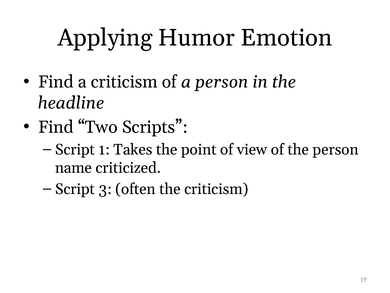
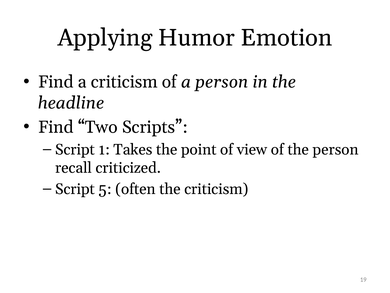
name: name -> recall (74, 167)
3: 3 -> 5 (105, 189)
